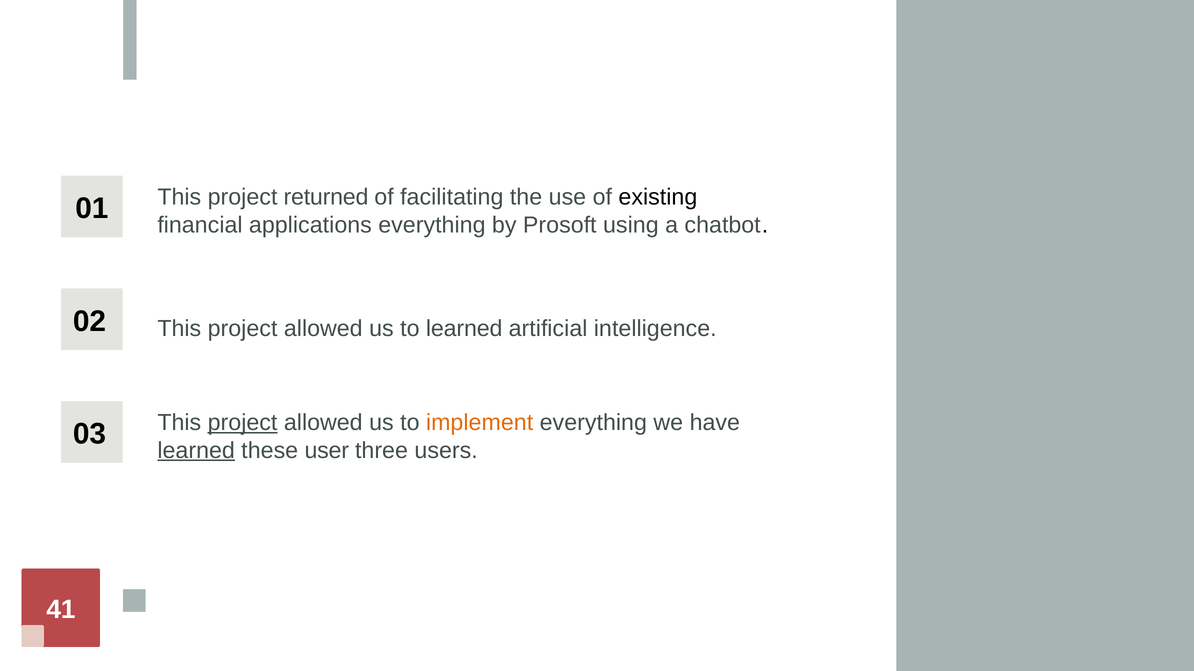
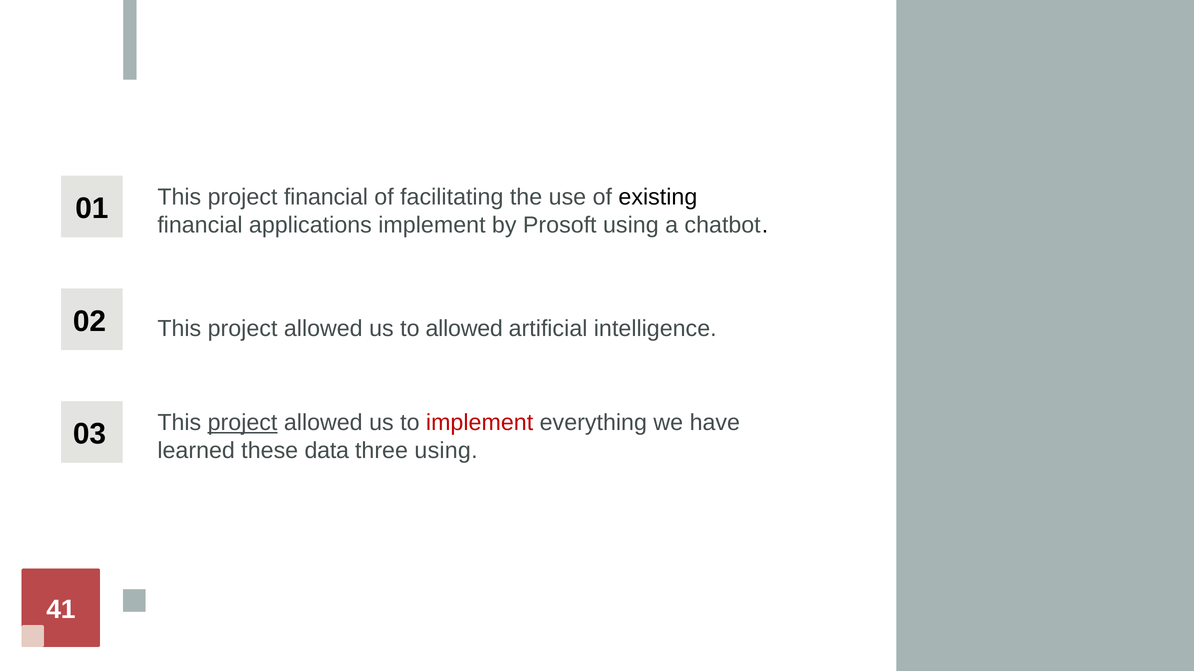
project returned: returned -> financial (326, 197)
applications everything: everything -> implement (432, 225)
to learned: learned -> allowed (464, 329)
implement colour: orange -> red (480, 423)
learned underline: present -> none (196, 451)
user: user -> data (327, 451)
three users: users -> using (446, 451)
